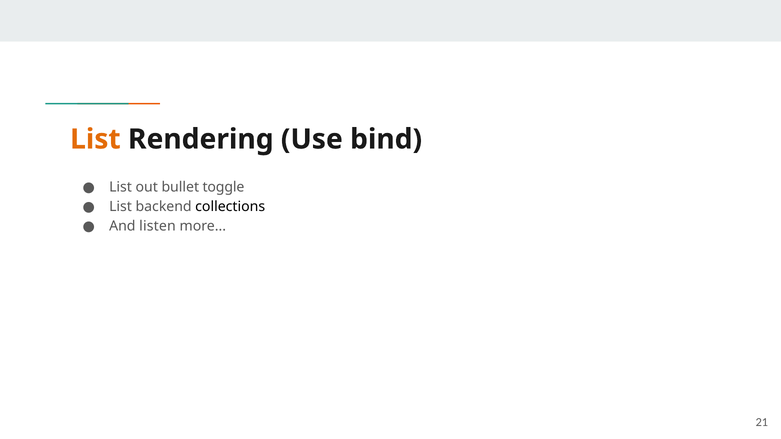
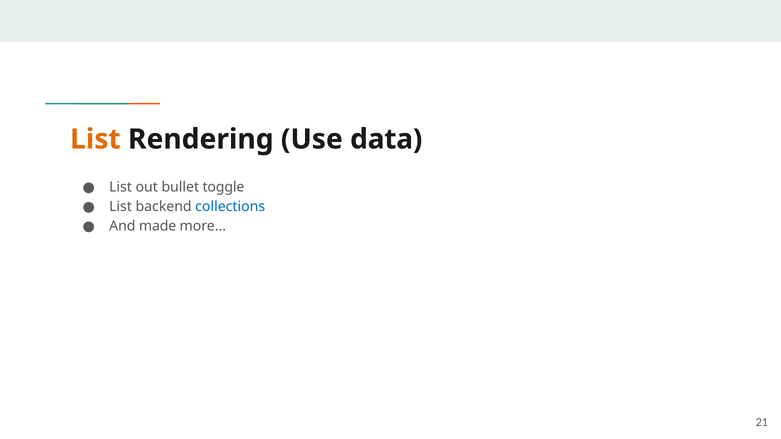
bind: bind -> data (386, 139)
collections colour: black -> blue (230, 207)
listen: listen -> made (158, 226)
